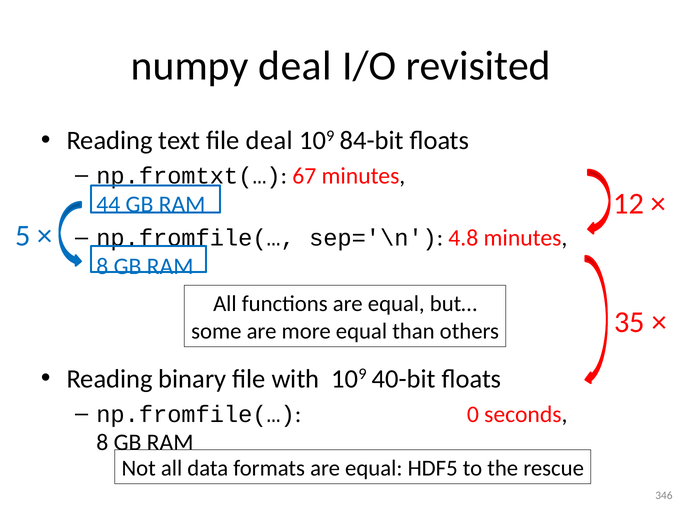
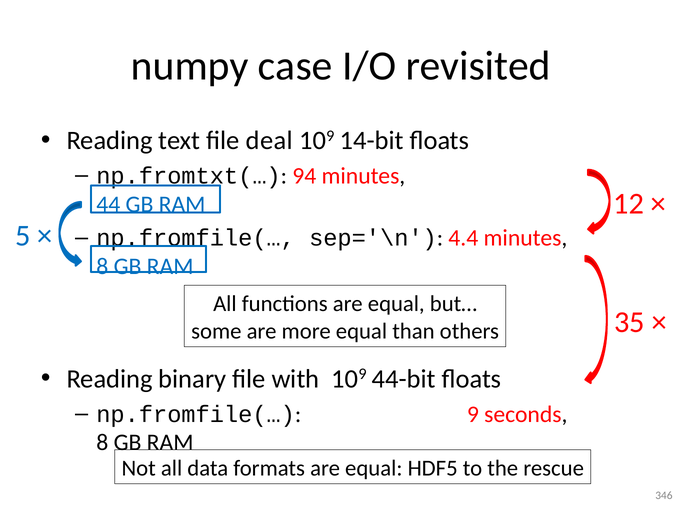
numpy deal: deal -> case (295, 66)
84-bit: 84-bit -> 14-bit (372, 141)
67: 67 -> 94 (304, 176)
4.8: 4.8 -> 4.4 (463, 238)
40-bit: 40-bit -> 44-bit (404, 379)
0: 0 -> 9 (473, 414)
